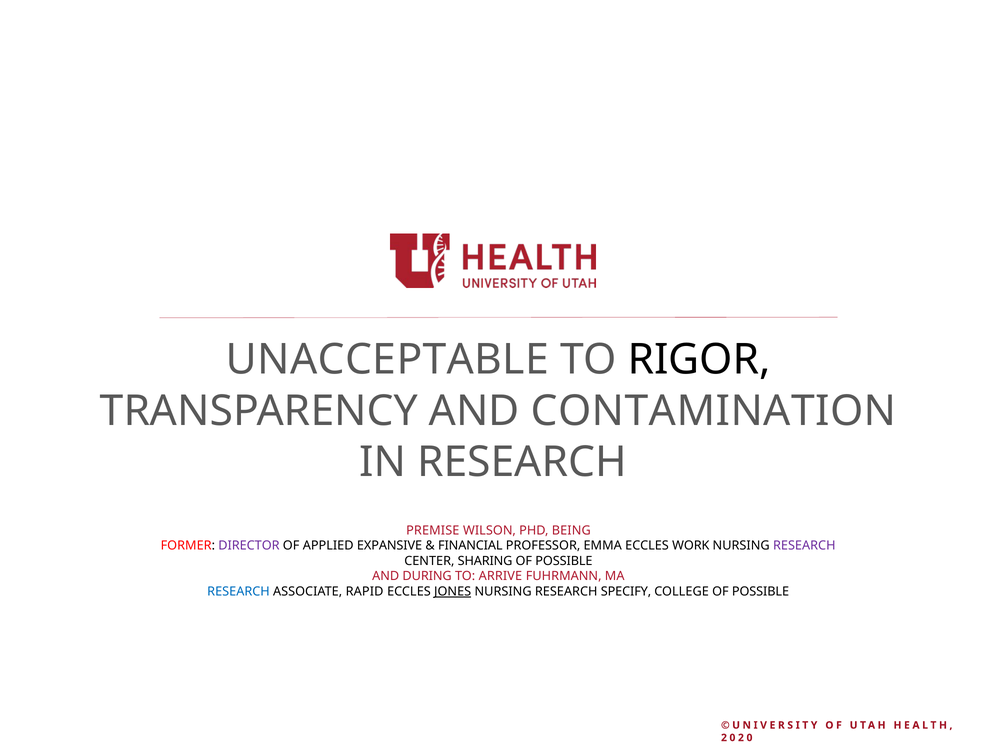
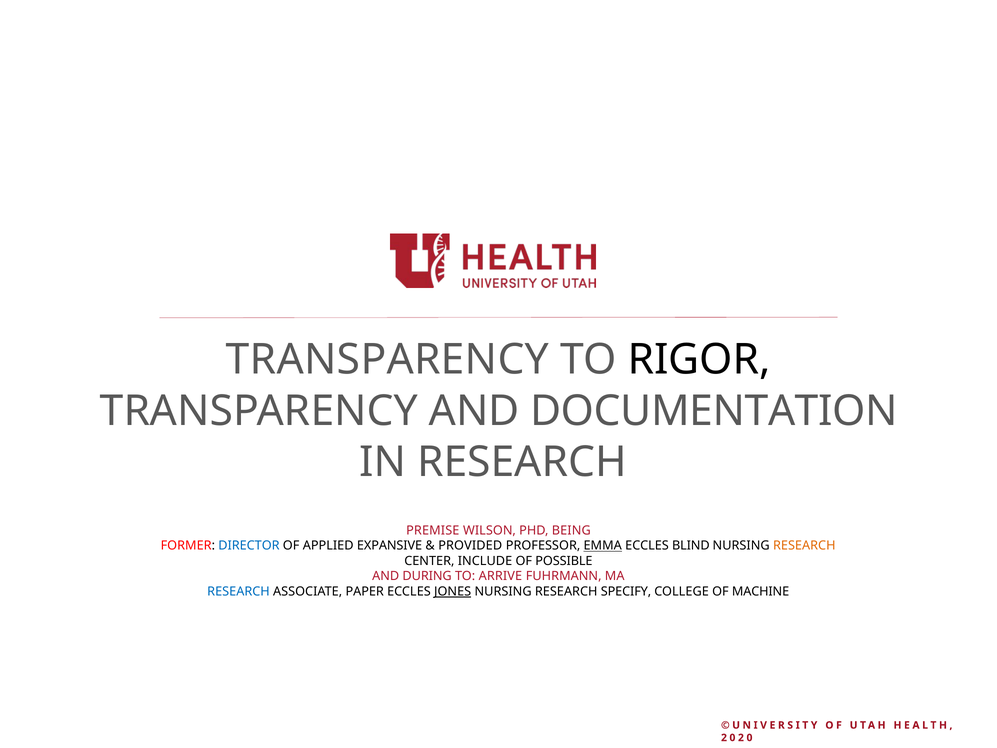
UNACCEPTABLE: UNACCEPTABLE -> TRANSPARENCY (387, 360)
CONTAMINATION: CONTAMINATION -> DOCUMENTATION (714, 411)
DIRECTOR colour: purple -> blue (249, 546)
FINANCIAL: FINANCIAL -> PROVIDED (470, 546)
EMMA underline: none -> present (603, 546)
WORK: WORK -> BLIND (691, 546)
RESEARCH colour: purple -> orange (804, 546)
SHARING: SHARING -> INCLUDE (485, 561)
RAPID: RAPID -> PAPER (365, 591)
COLLEGE OF POSSIBLE: POSSIBLE -> MACHINE (761, 591)
